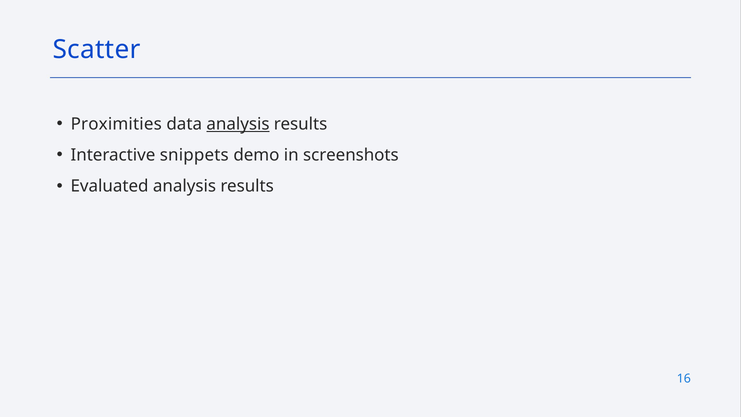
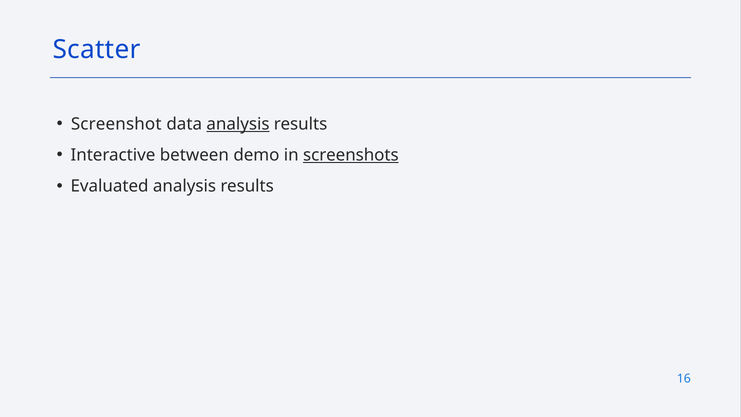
Proximities: Proximities -> Screenshot (116, 124)
snippets: snippets -> between (194, 155)
screenshots underline: none -> present (351, 155)
